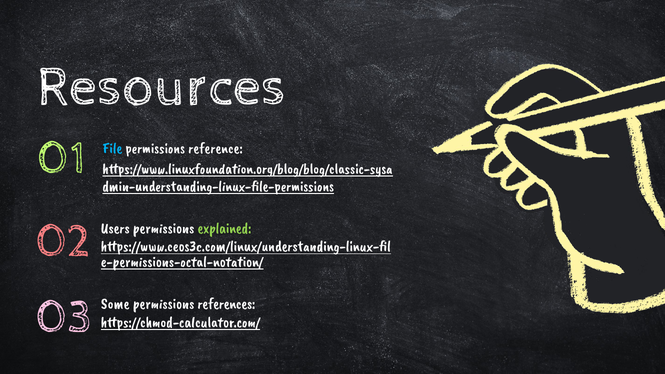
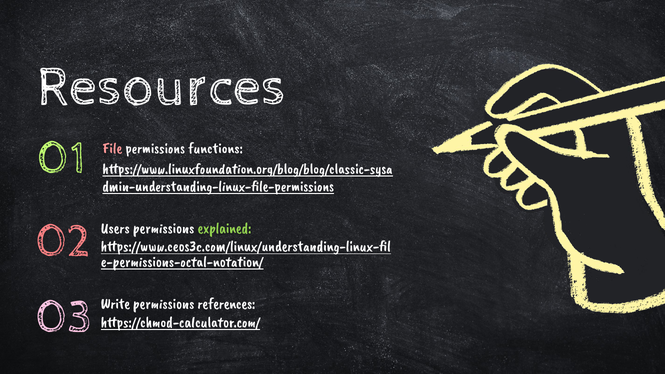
File colour: light blue -> pink (112, 148)
reference: reference -> functions (215, 148)
Some: Some -> Write (115, 304)
